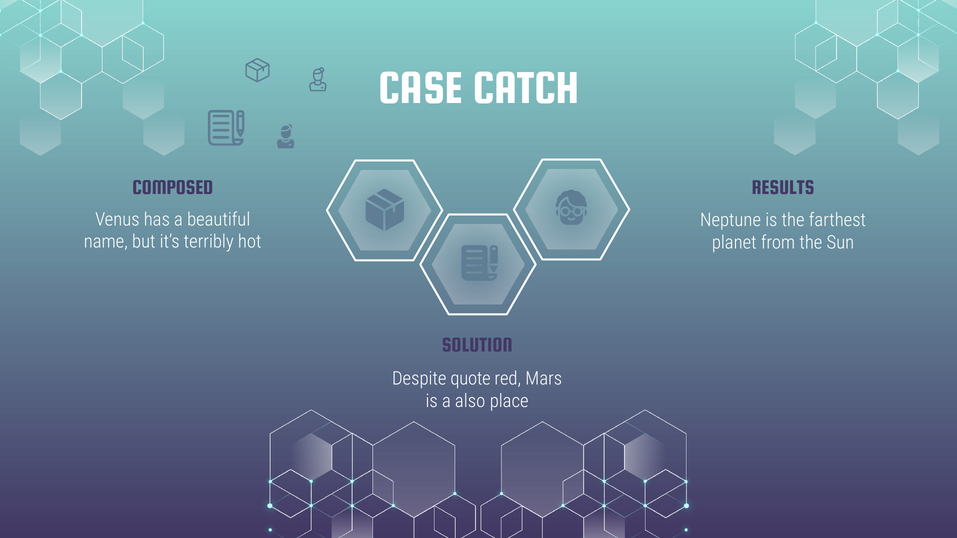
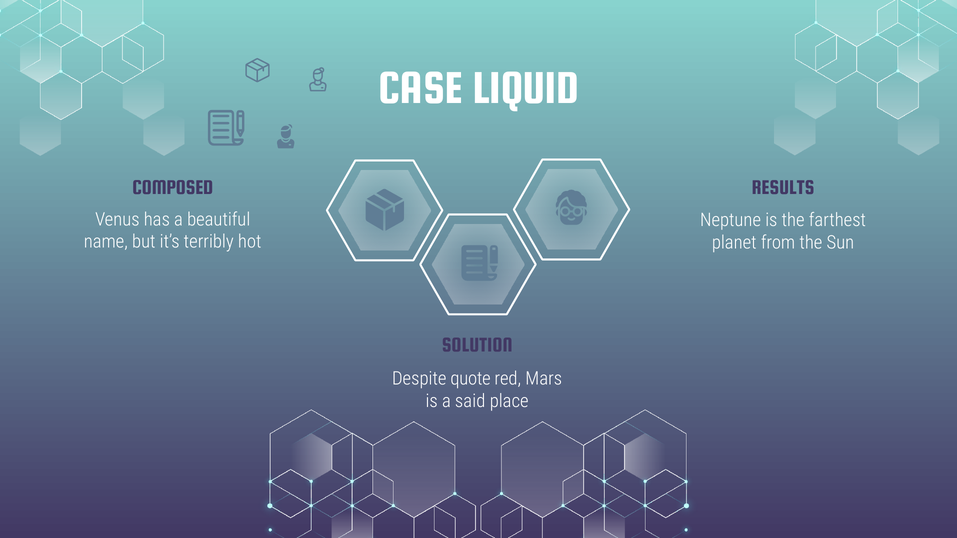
CATCH: CATCH -> LIQUID (526, 87)
also: also -> said (470, 401)
